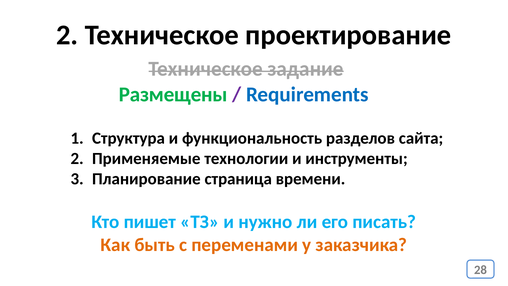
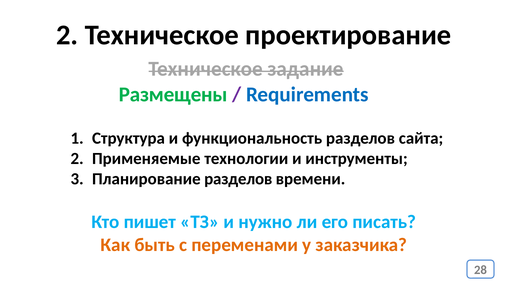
Планирование страница: страница -> разделов (238, 179)
